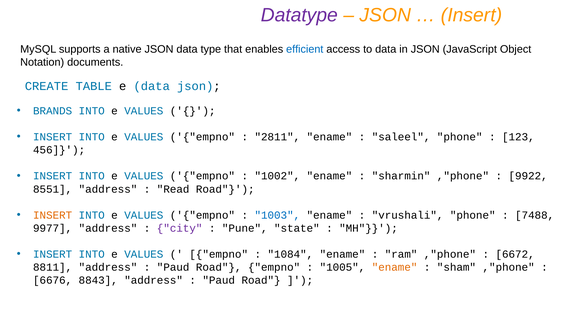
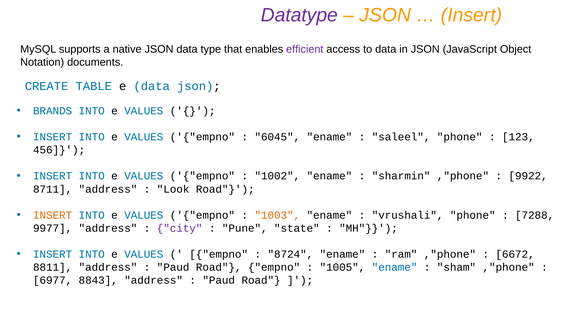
efficient colour: blue -> purple (305, 49)
2811: 2811 -> 6045 (277, 137)
8551: 8551 -> 8711 (53, 189)
Read: Read -> Look (173, 189)
1003 colour: blue -> orange (277, 215)
7488: 7488 -> 7288 (535, 215)
1084: 1084 -> 8724 (290, 254)
ename colour: orange -> blue (395, 267)
6676: 6676 -> 6977 (53, 280)
